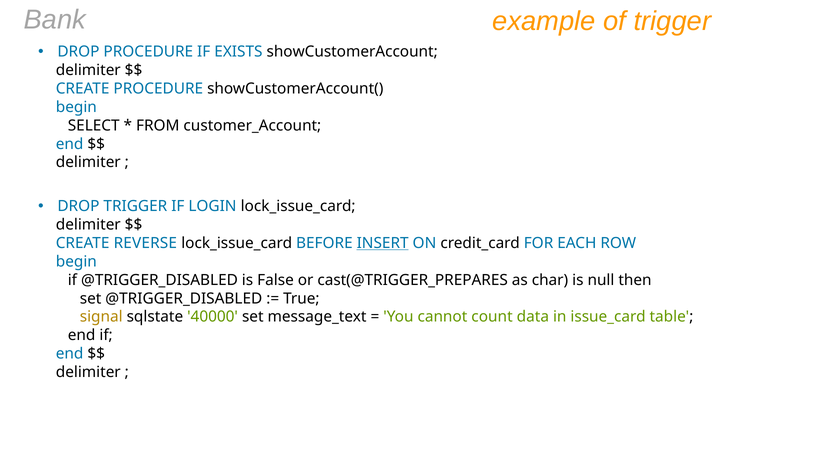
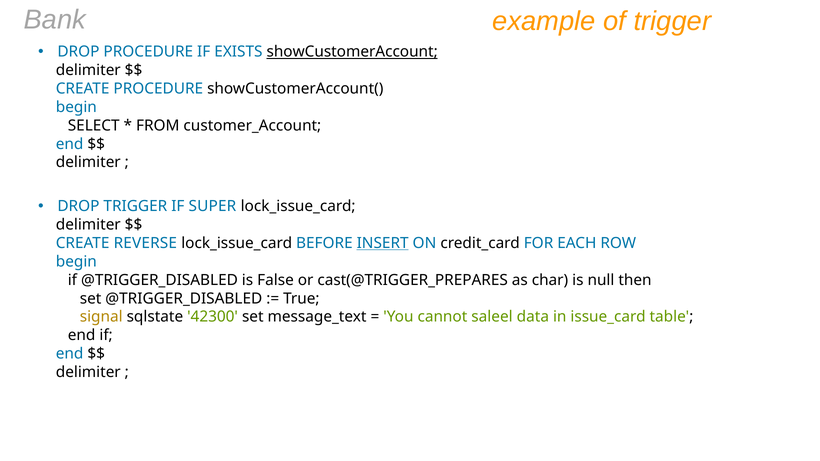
showCustomerAccount underline: none -> present (352, 52)
LOGIN: LOGIN -> SUPER (212, 206)
40000: 40000 -> 42300 (213, 317)
count: count -> saleel (492, 317)
